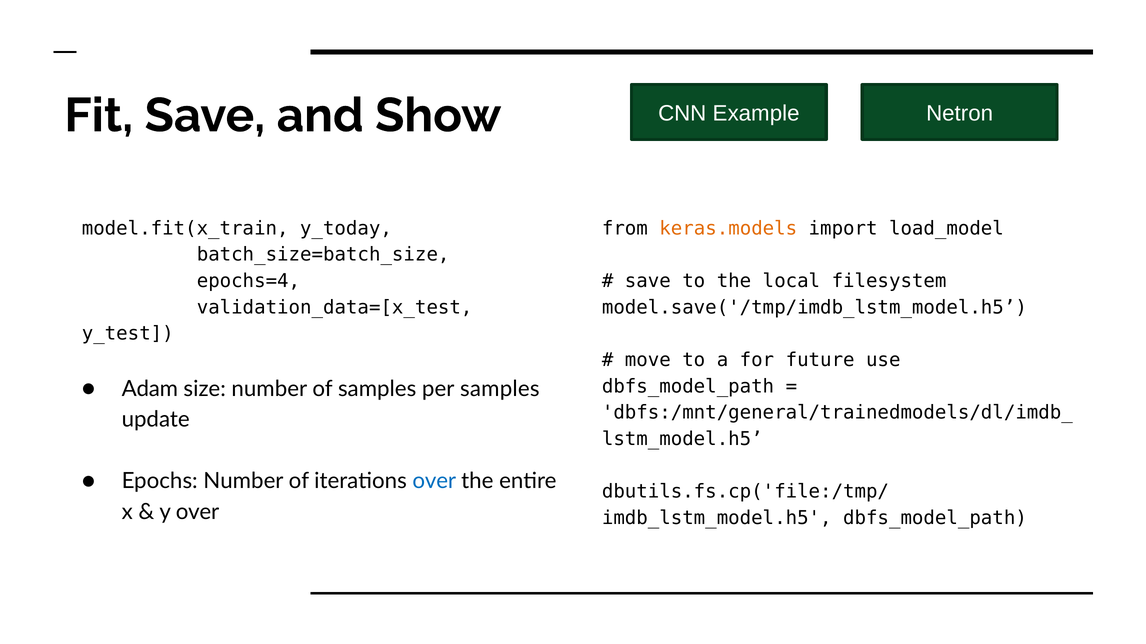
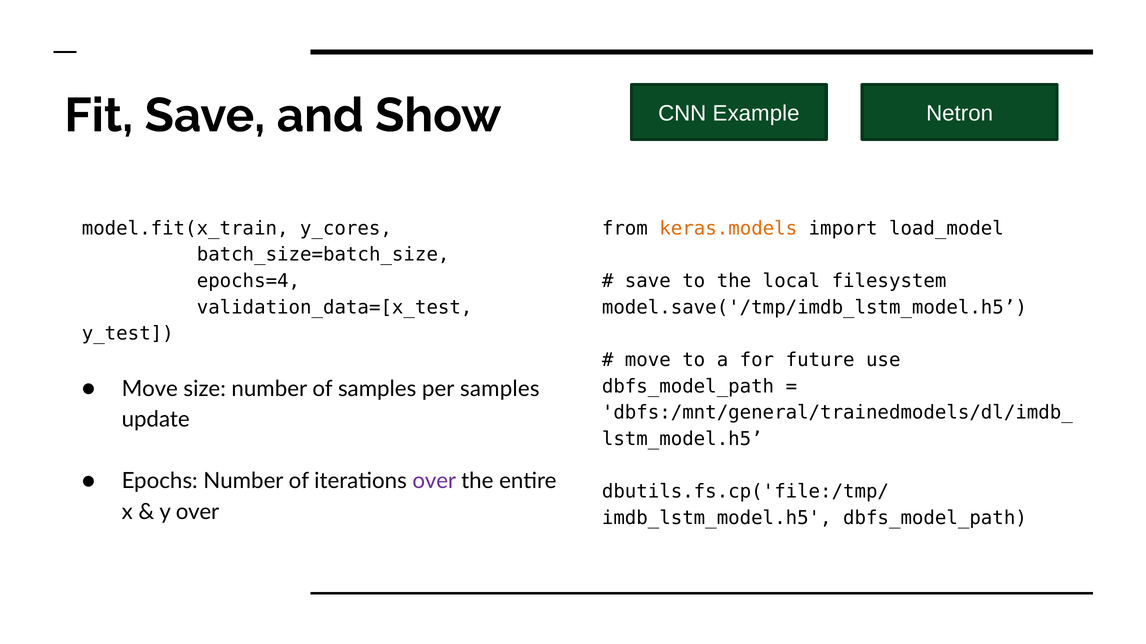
y_today: y_today -> y_cores (346, 229)
Adam: Adam -> Move (150, 389)
over colour: blue -> purple (434, 482)
